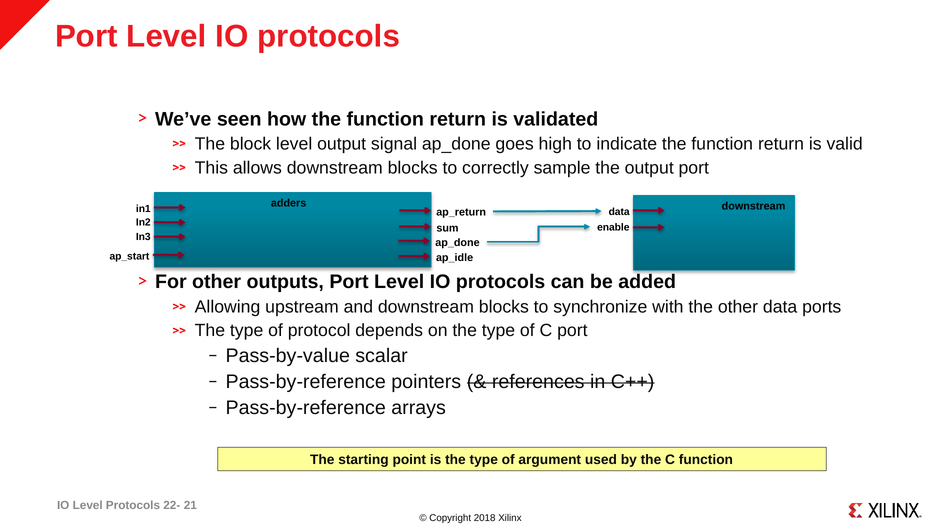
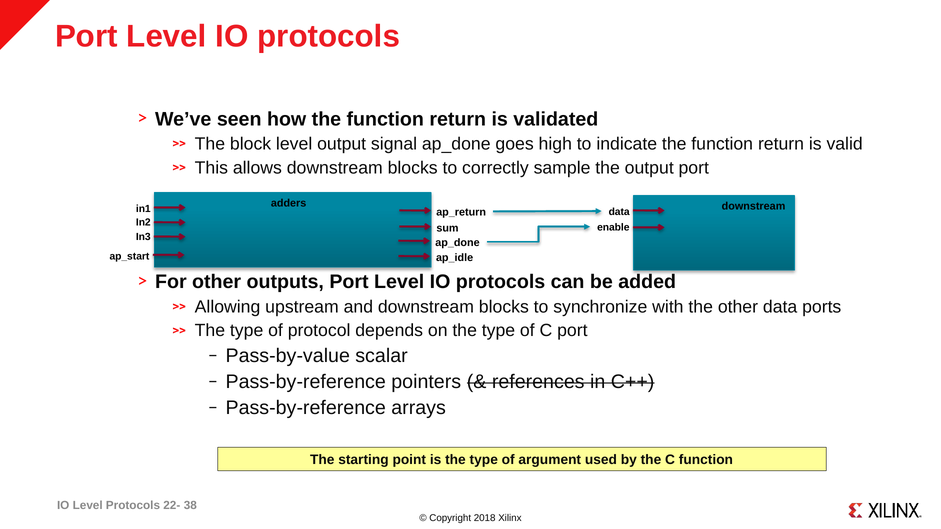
21: 21 -> 38 (190, 505)
